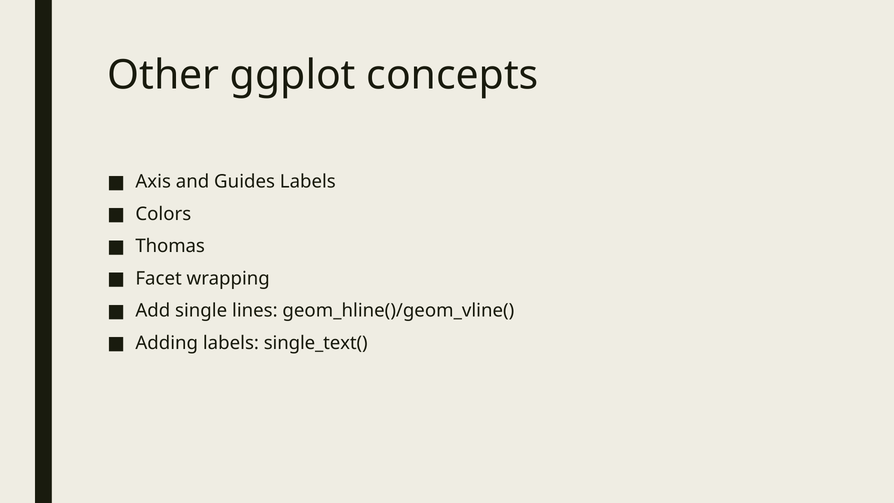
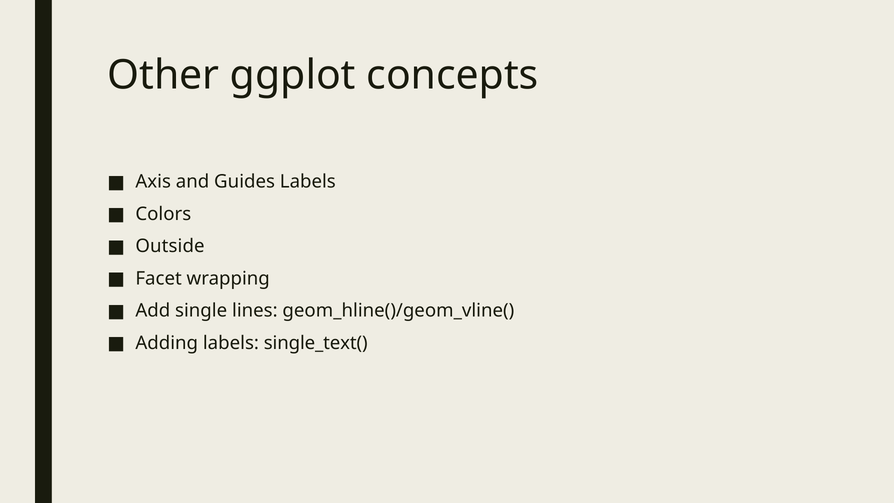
Thomas: Thomas -> Outside (170, 246)
